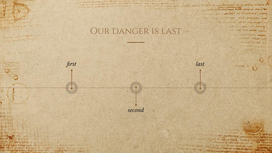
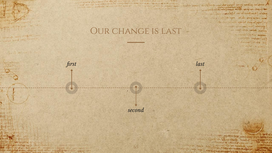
danger: danger -> change (131, 31)
